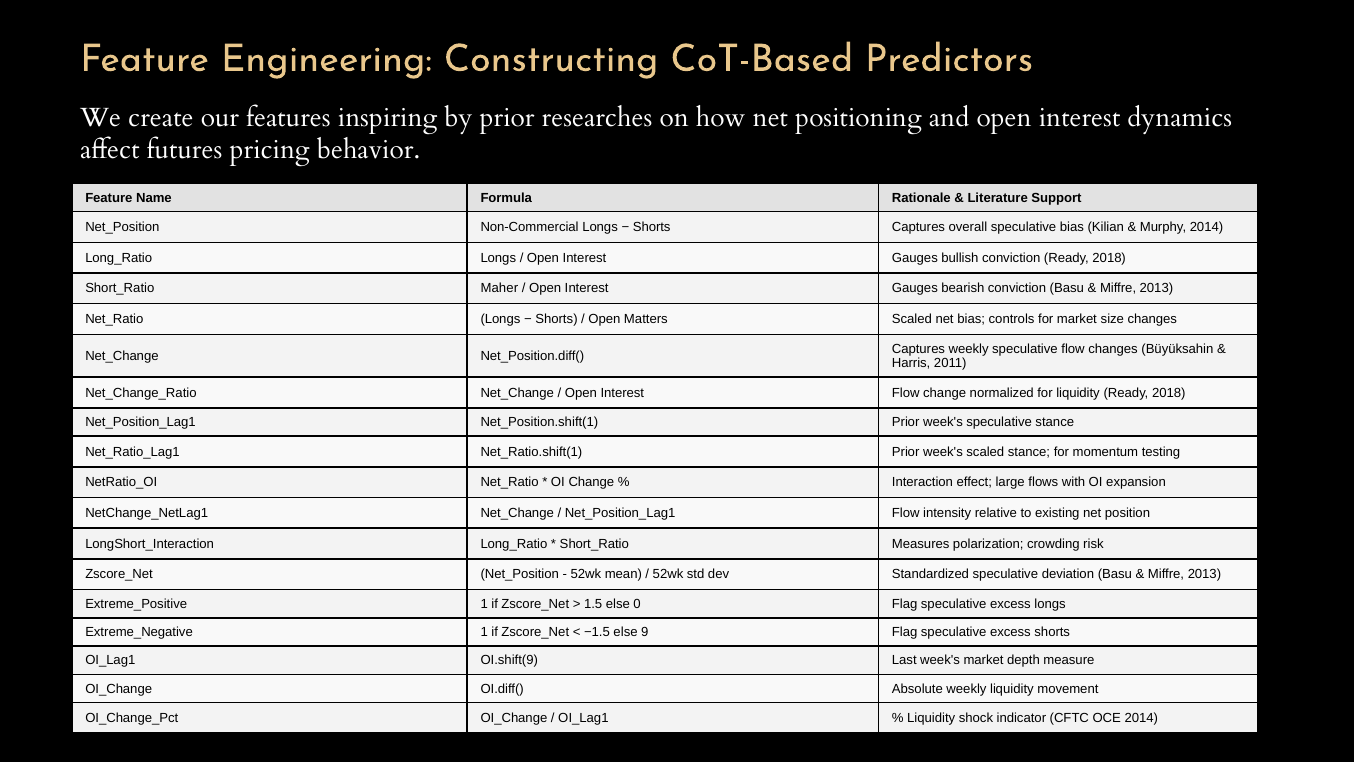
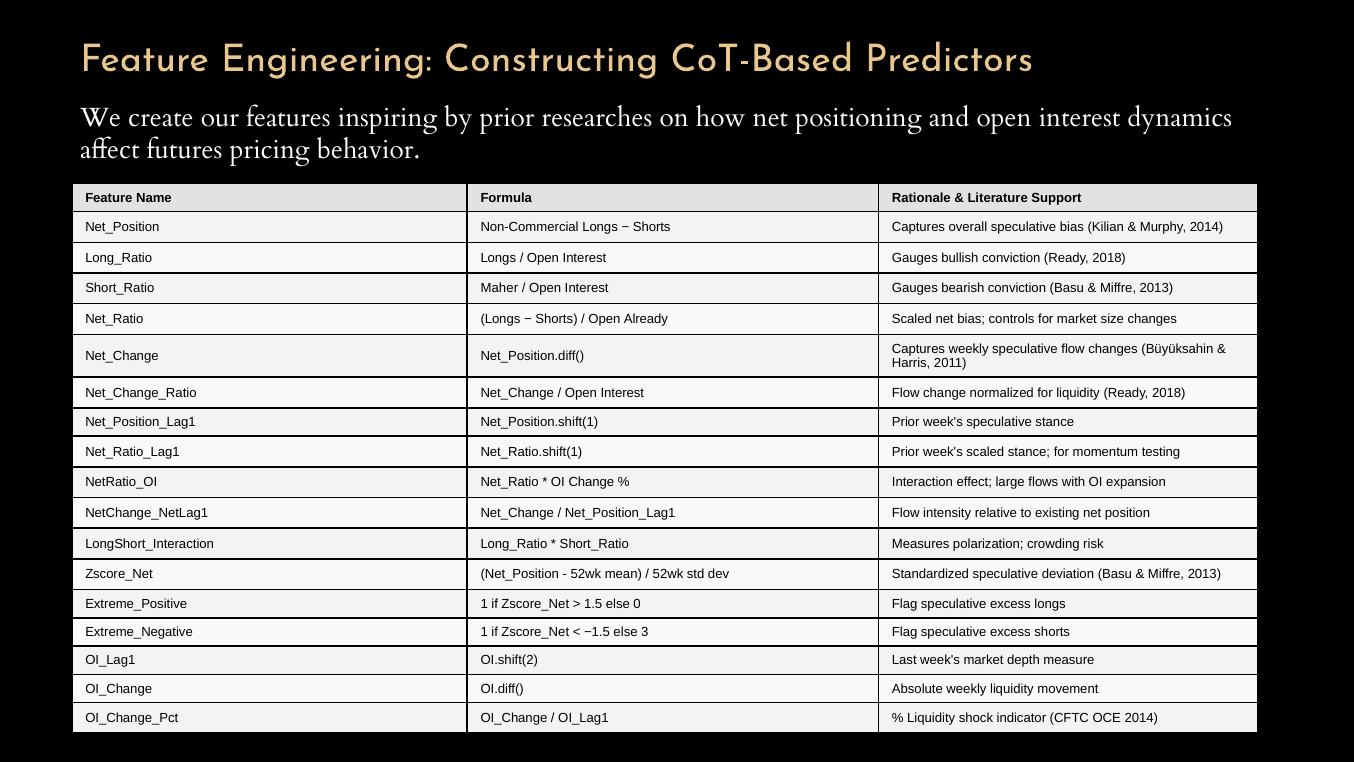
Matters: Matters -> Already (646, 319)
9: 9 -> 3 (645, 632)
OI.shift(9: OI.shift(9 -> OI.shift(2 (509, 660)
